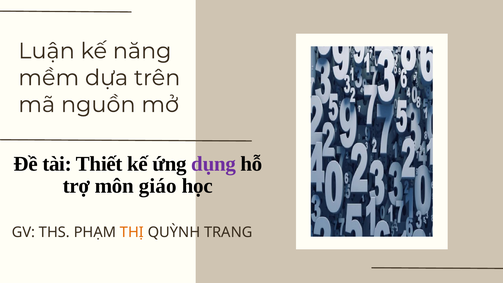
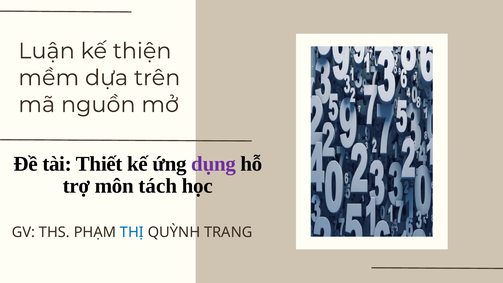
năng: năng -> thiện (142, 51)
giáo: giáo -> tách (158, 186)
THỊ colour: orange -> blue (132, 232)
